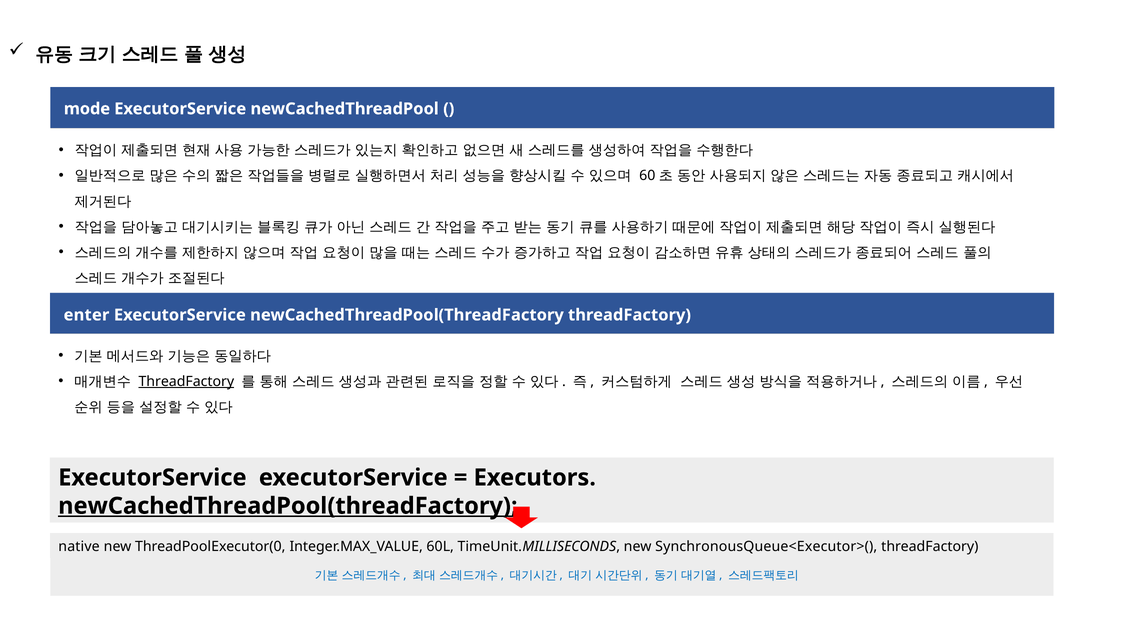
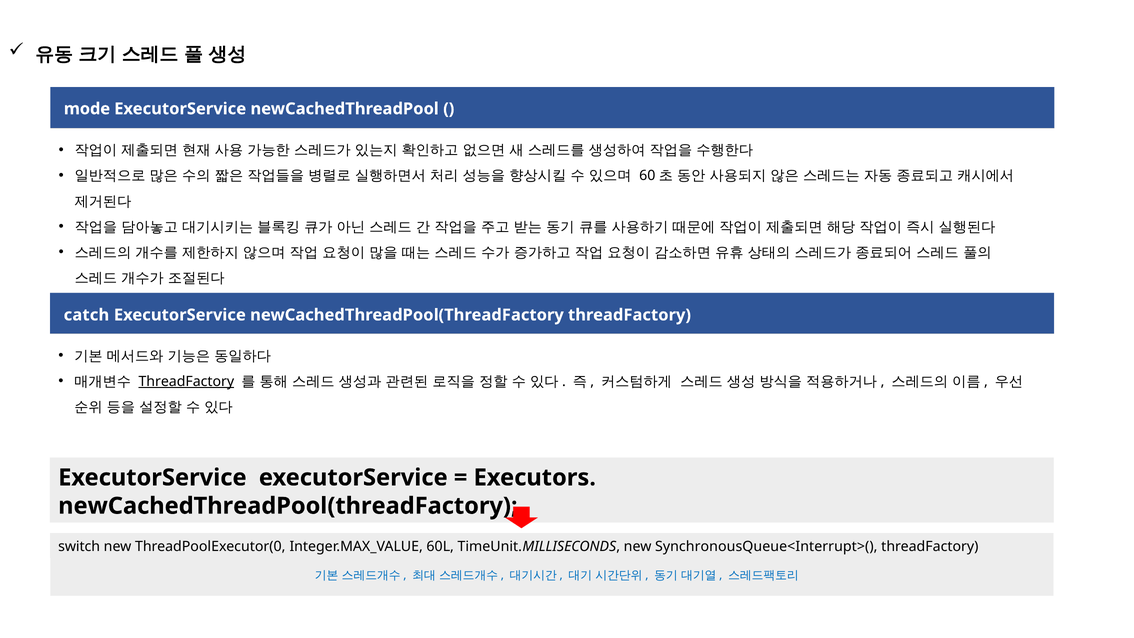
enter: enter -> catch (86, 315)
newCachedThreadPool(threadFactory underline: present -> none (288, 506)
native: native -> switch (79, 546)
SynchronousQueue<Executor>(: SynchronousQueue<Executor>( -> SynchronousQueue<Interrupt>( (766, 546)
